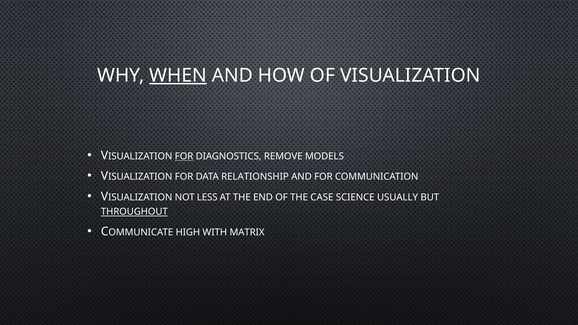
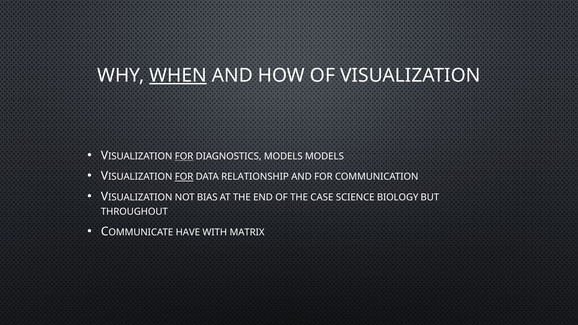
DIAGNOSTICS REMOVE: REMOVE -> MODELS (283, 156)
FOR underline: none -> present (184, 177)
LESS: LESS -> BIAS (207, 197)
USUALLY: USUALLY -> BIOLOGY (398, 197)
THROUGHOUT underline: present -> none (134, 212)
HIGH: HIGH -> HAVE (188, 232)
